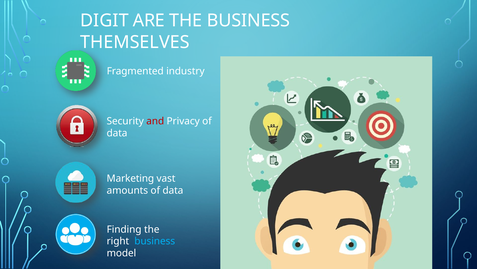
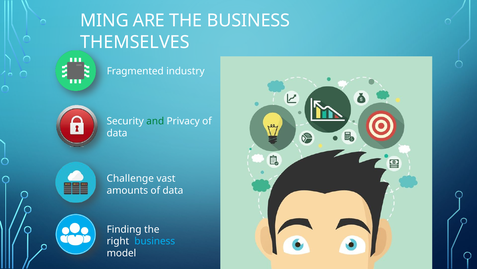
DIGIT: DIGIT -> MING (105, 21)
and colour: red -> green (155, 121)
Marketing: Marketing -> Challenge (130, 178)
